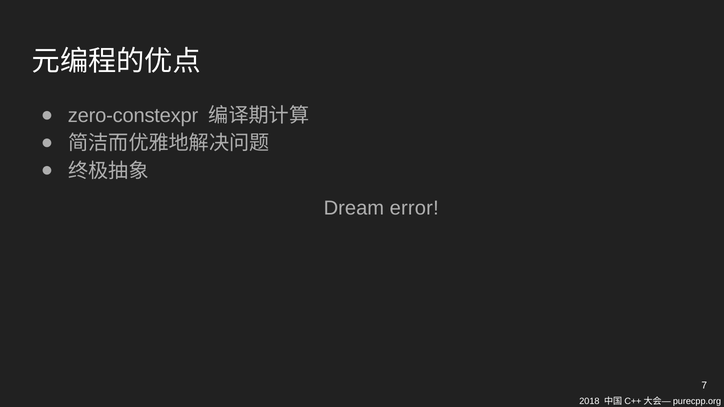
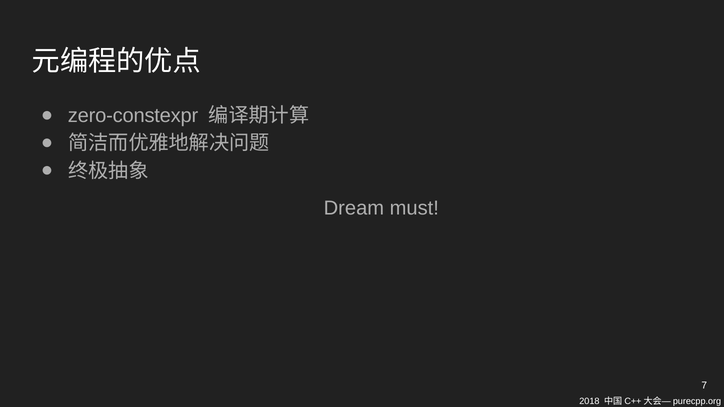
error: error -> must (414, 208)
